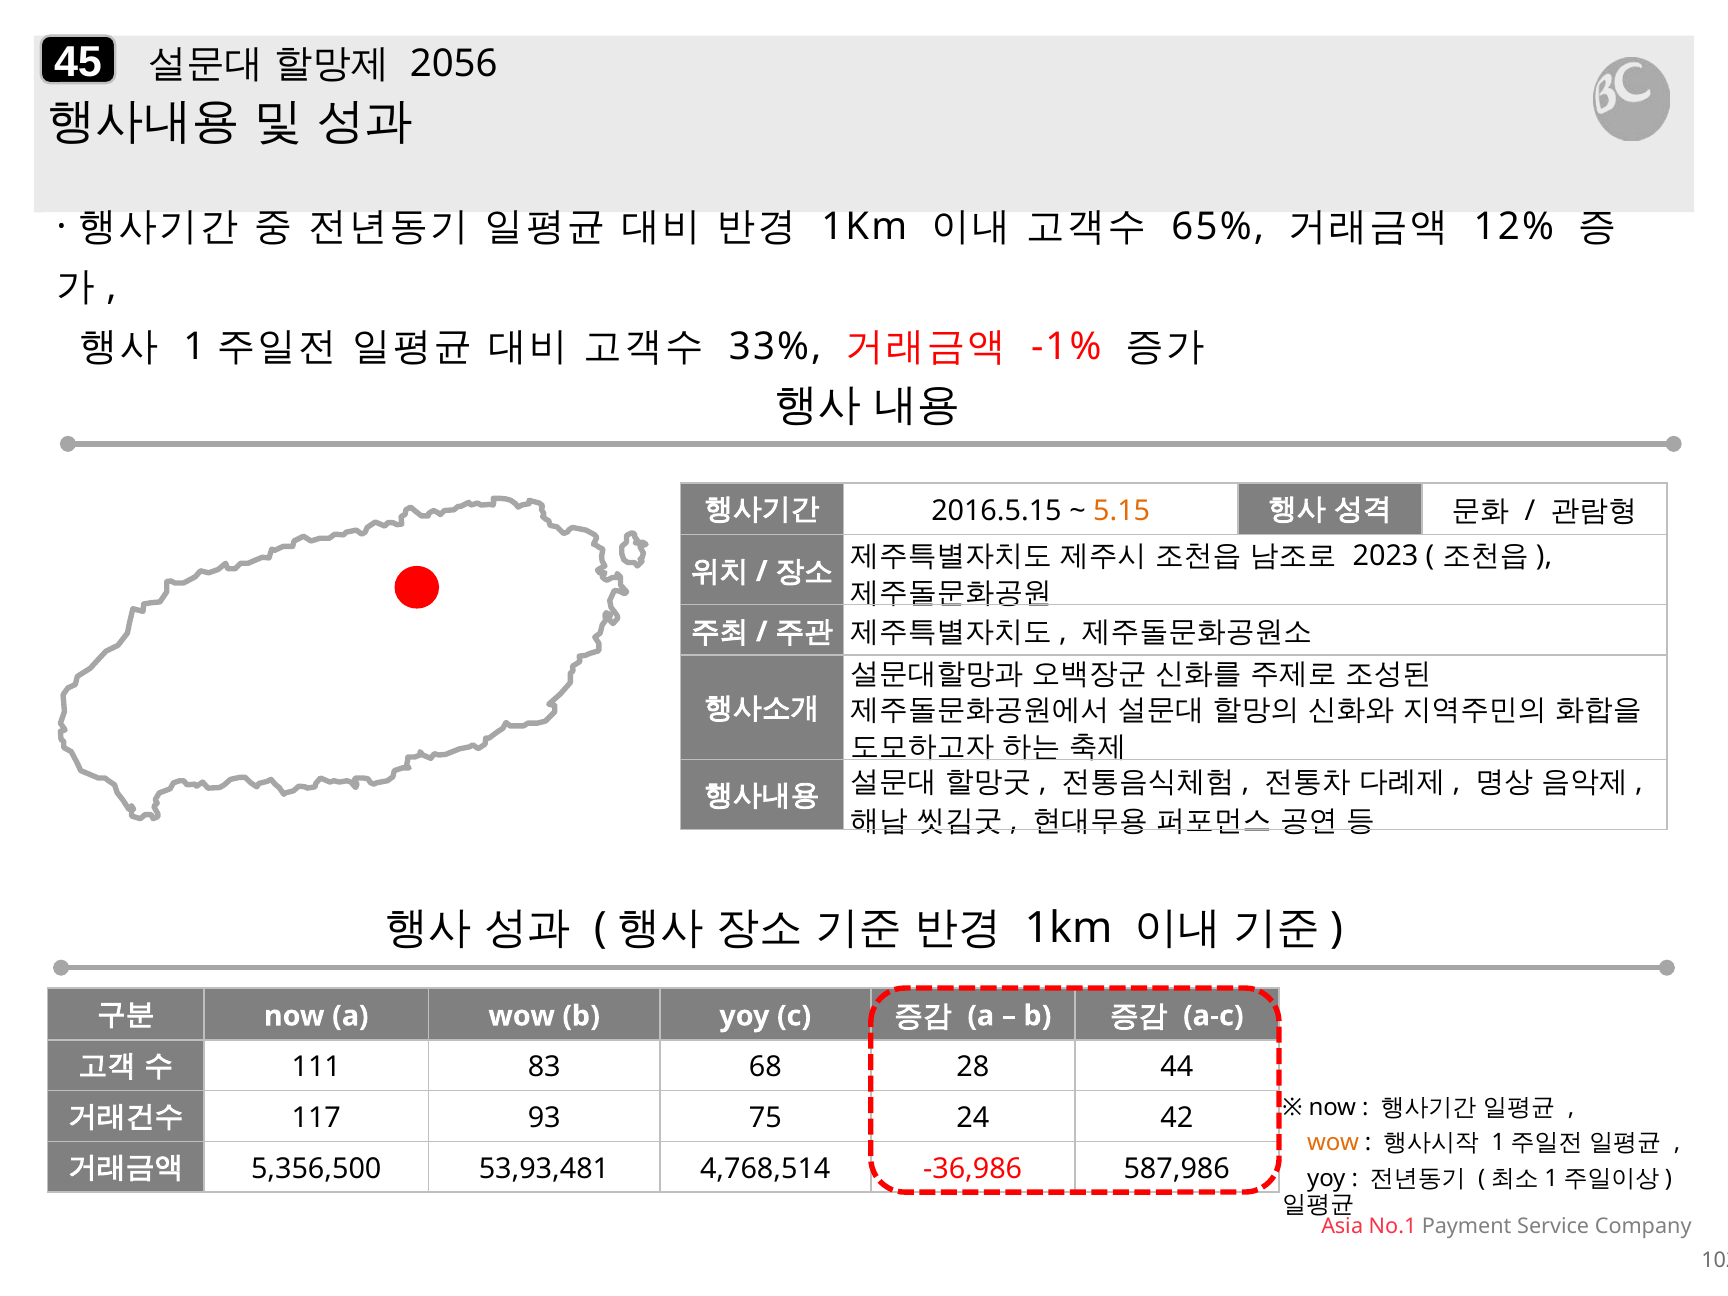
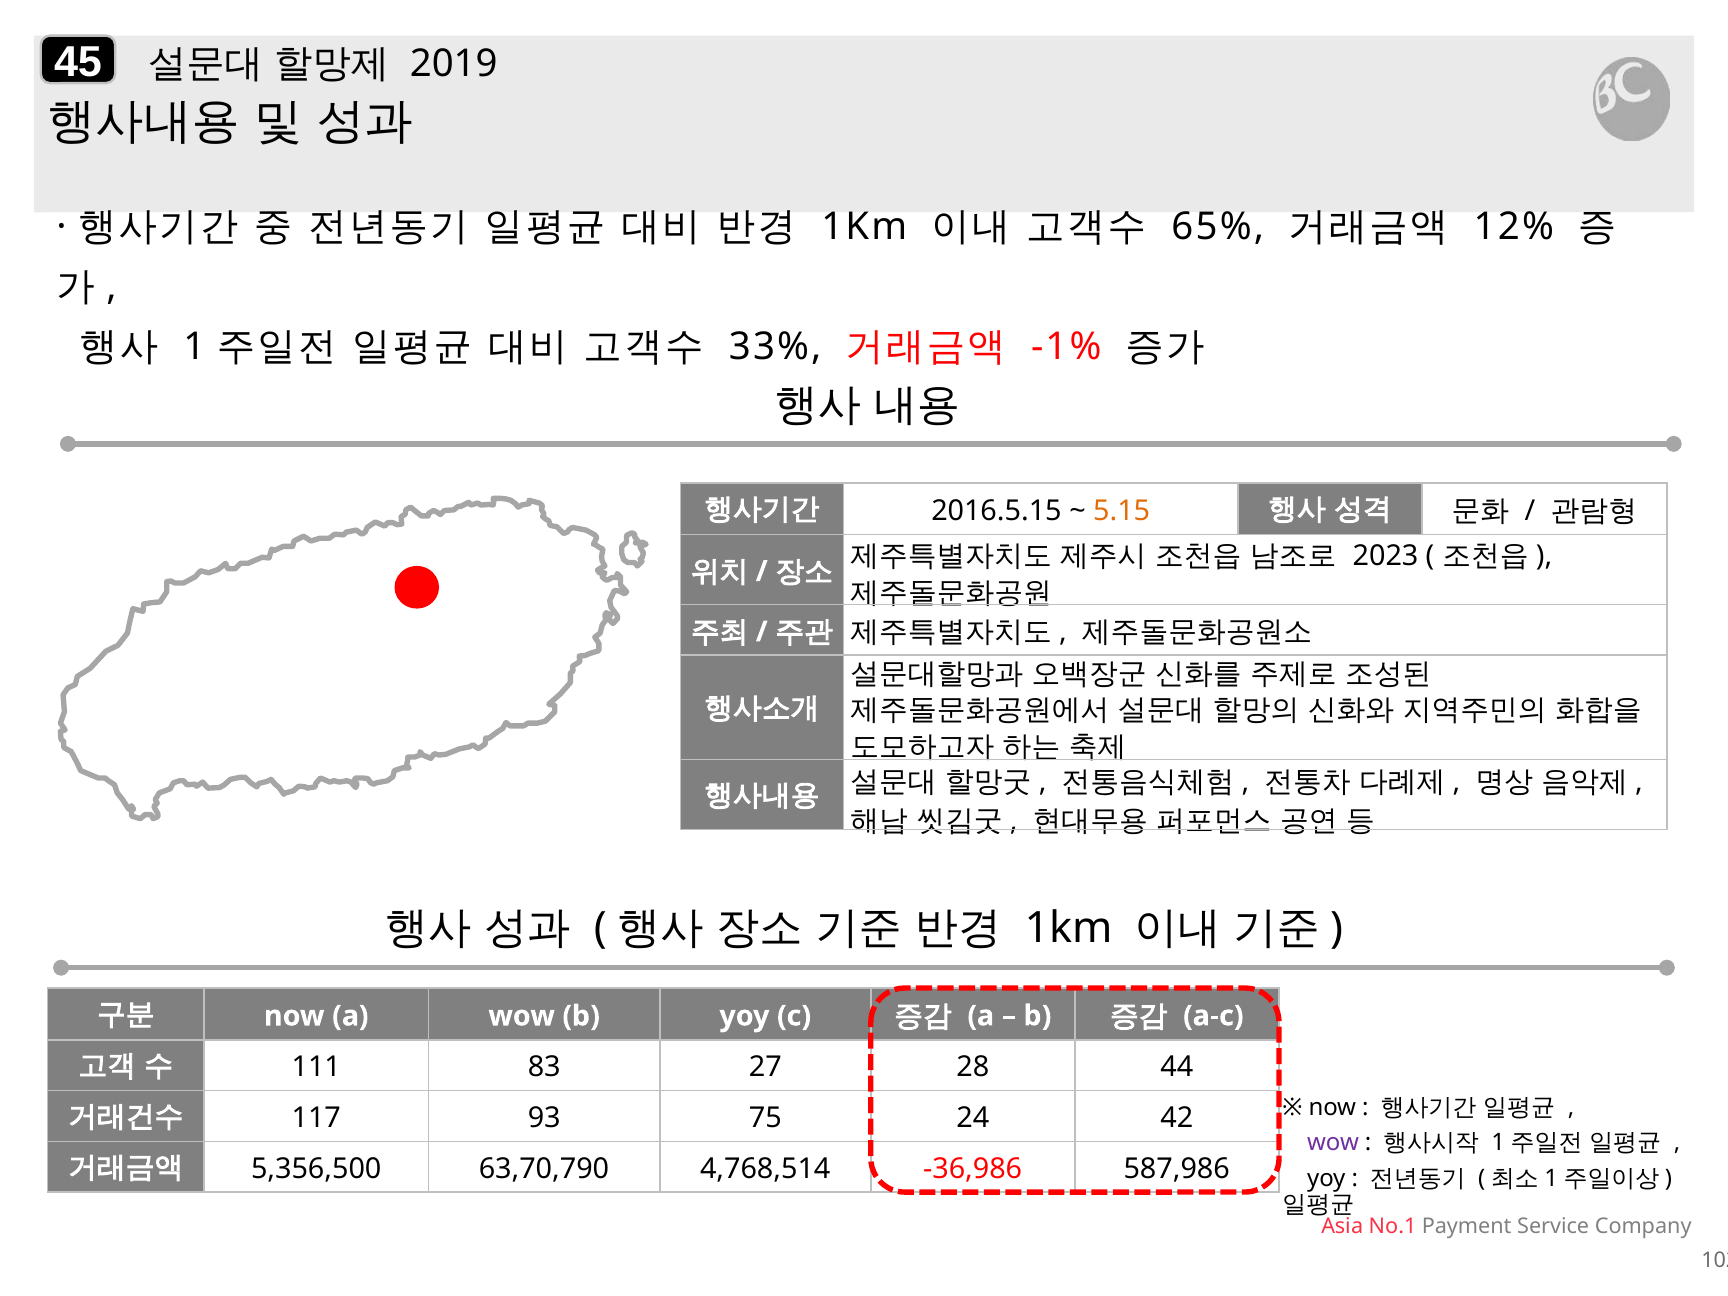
2056: 2056 -> 2019 (454, 64)
68: 68 -> 27 (765, 1067)
wow colour: orange -> purple (1333, 1143)
53,93,481: 53,93,481 -> 63,70,790 (544, 1169)
